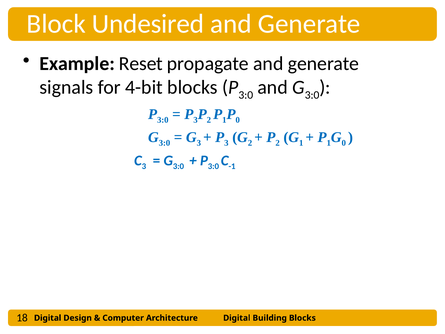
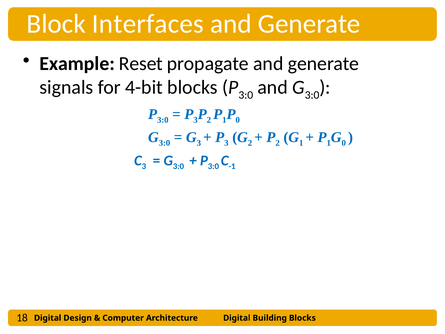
Undesired: Undesired -> Interfaces (148, 24)
